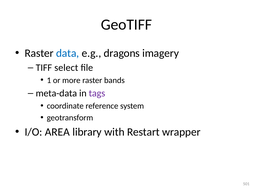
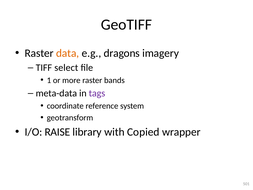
data colour: blue -> orange (68, 53)
AREA: AREA -> RAISE (57, 132)
Restart: Restart -> Copied (143, 132)
